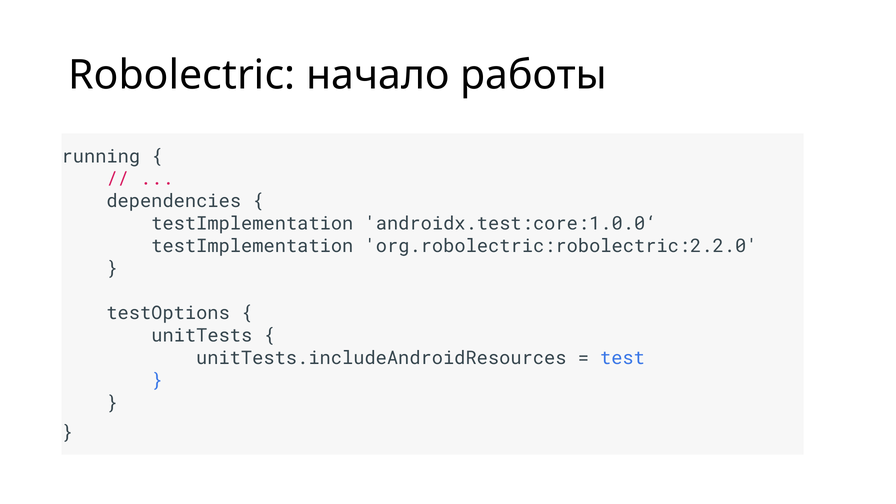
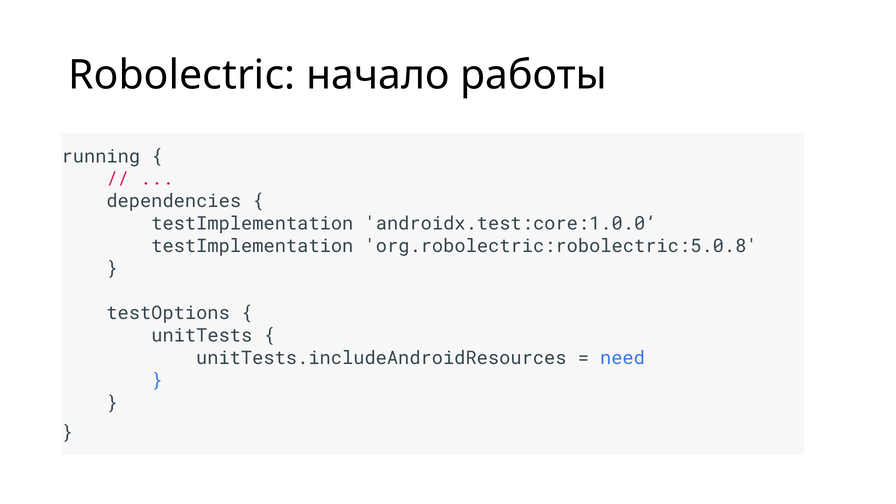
org.robolectric:robolectric:2.2.0: org.robolectric:robolectric:2.2.0 -> org.robolectric:robolectric:5.0.8 (561, 246)
test: test -> need (622, 358)
